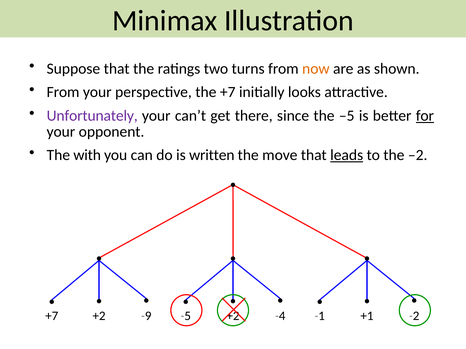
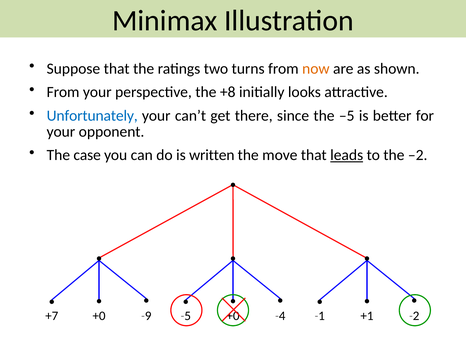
the +7: +7 -> +8 (228, 92)
Unfortunately colour: purple -> blue (92, 116)
for underline: present -> none (425, 116)
with: with -> case (87, 155)
+7 +2: +2 -> +0 (99, 316)
+2: +2 -> +0 (233, 316)
